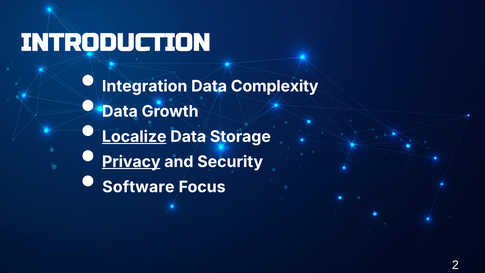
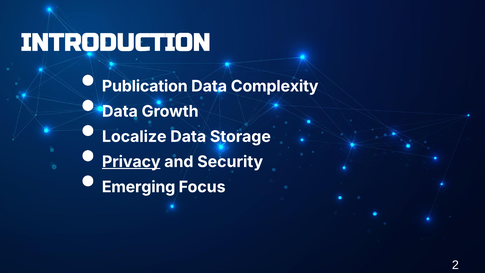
Integration: Integration -> Publication (145, 86)
Localize underline: present -> none (134, 137)
Software: Software -> Emerging (139, 187)
